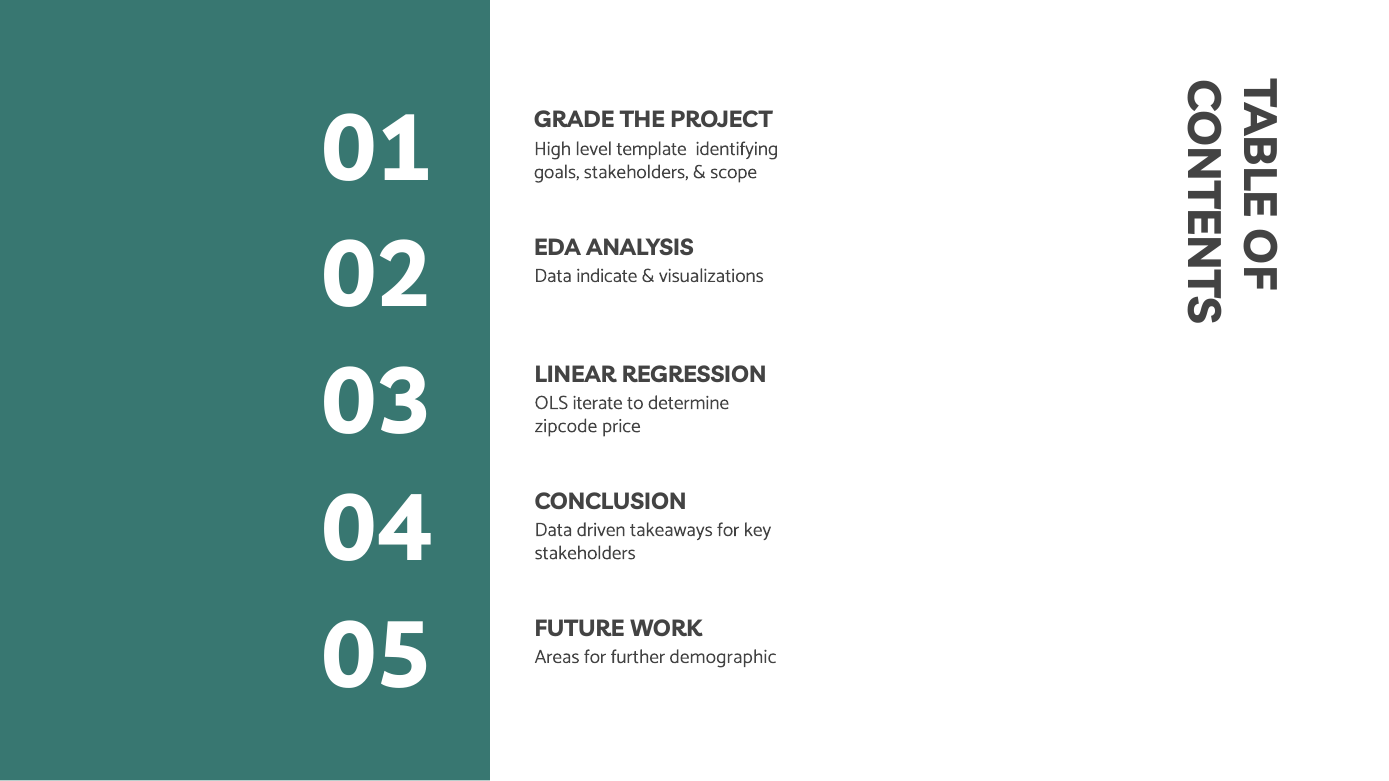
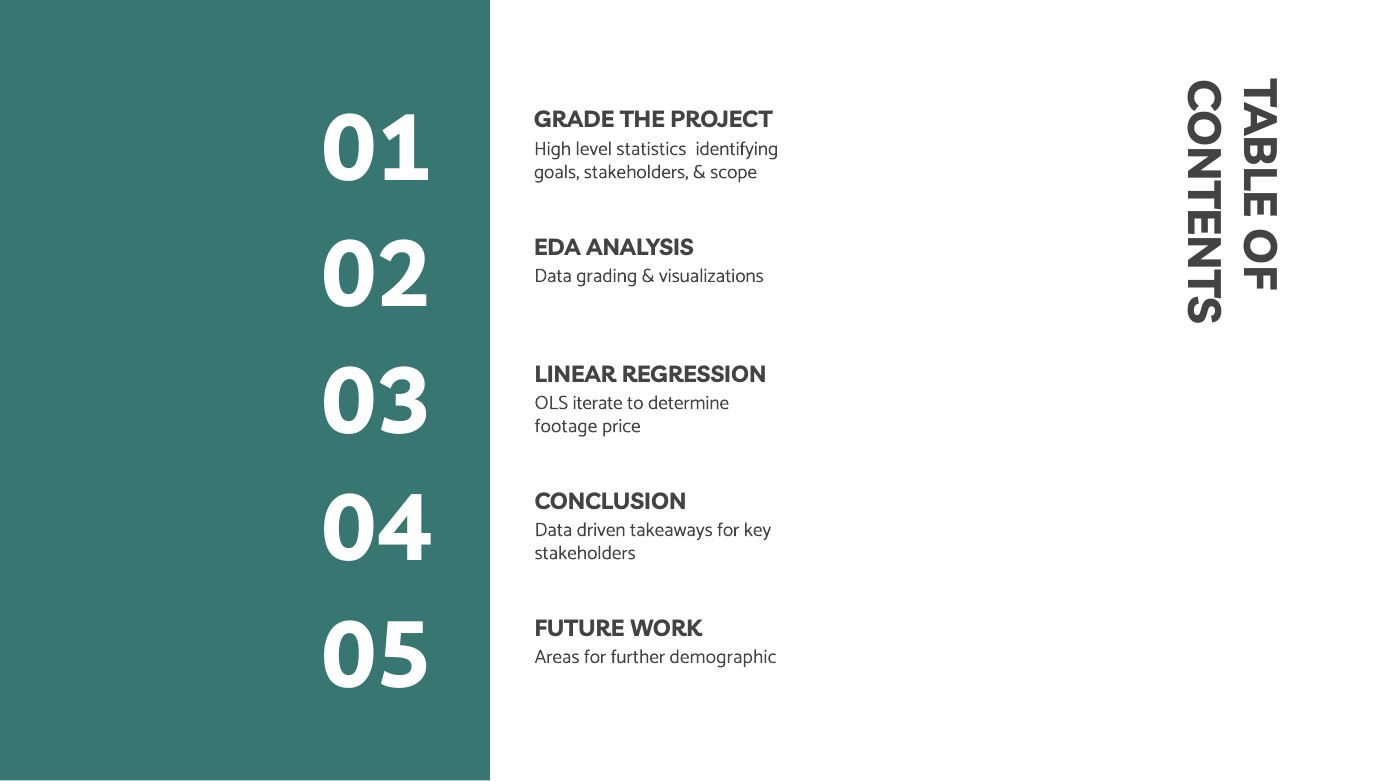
template: template -> statistics (651, 149)
indicate: indicate -> grading (607, 276)
zipcode: zipcode -> footage (566, 426)
